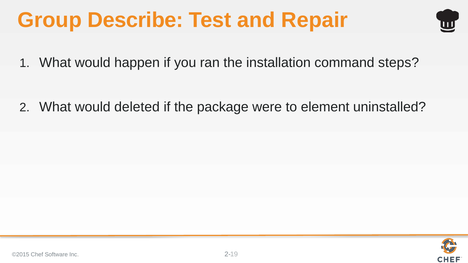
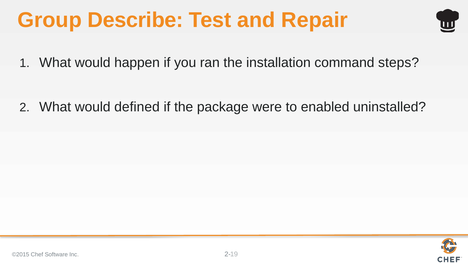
deleted: deleted -> defined (137, 107)
element: element -> enabled (325, 107)
